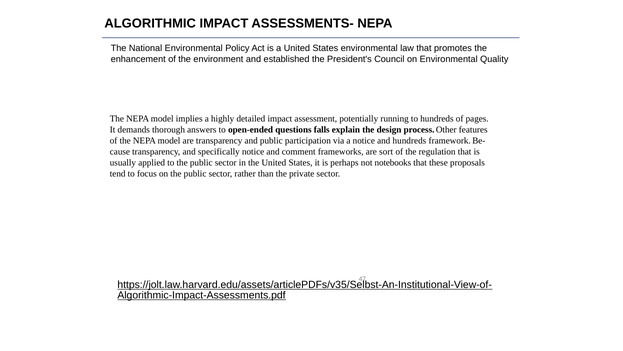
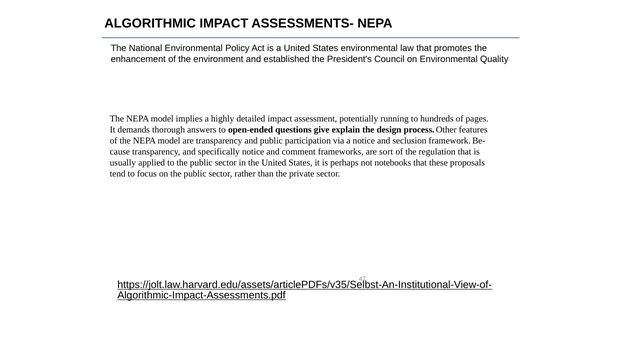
falls: falls -> give (322, 130)
and hundreds: hundreds -> seclusion (409, 141)
